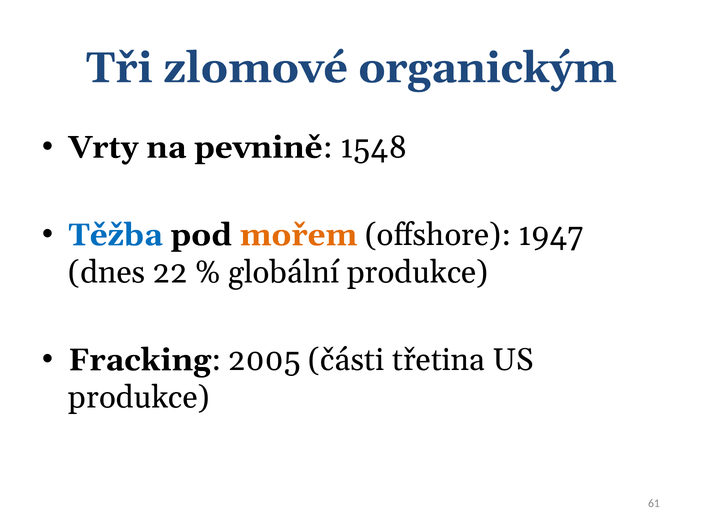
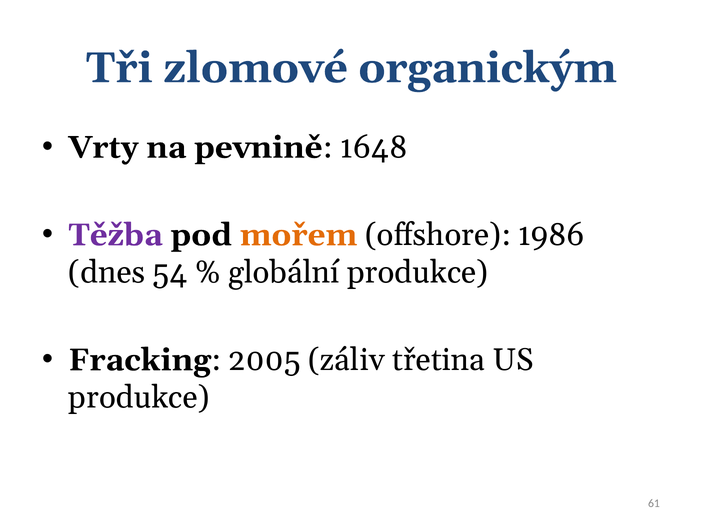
1548: 1548 -> 1648 (374, 147)
Těžba colour: blue -> purple (116, 235)
1947: 1947 -> 1986 (551, 235)
22: 22 -> 54 (170, 272)
části: části -> záliv (346, 360)
